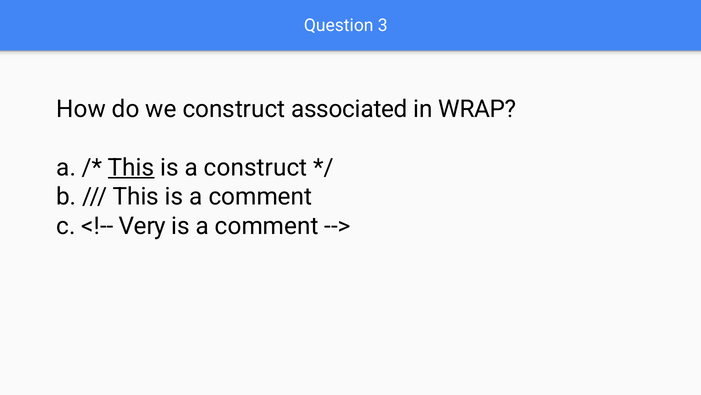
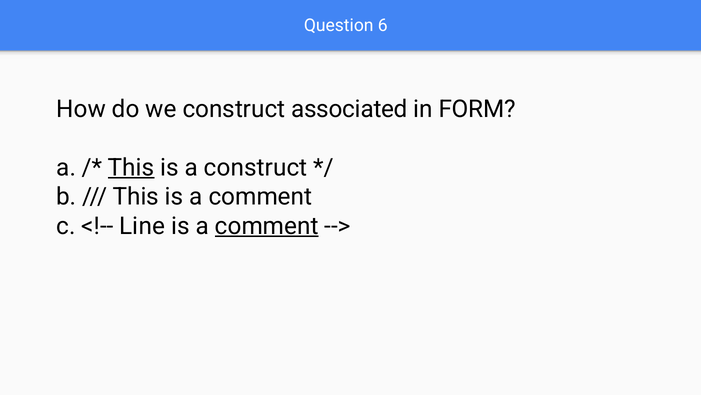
3: 3 -> 6 (383, 26)
WRAP: WRAP -> FORM (477, 109)
Very: Very -> Line (142, 226)
comment underline: none -> present (267, 226)
